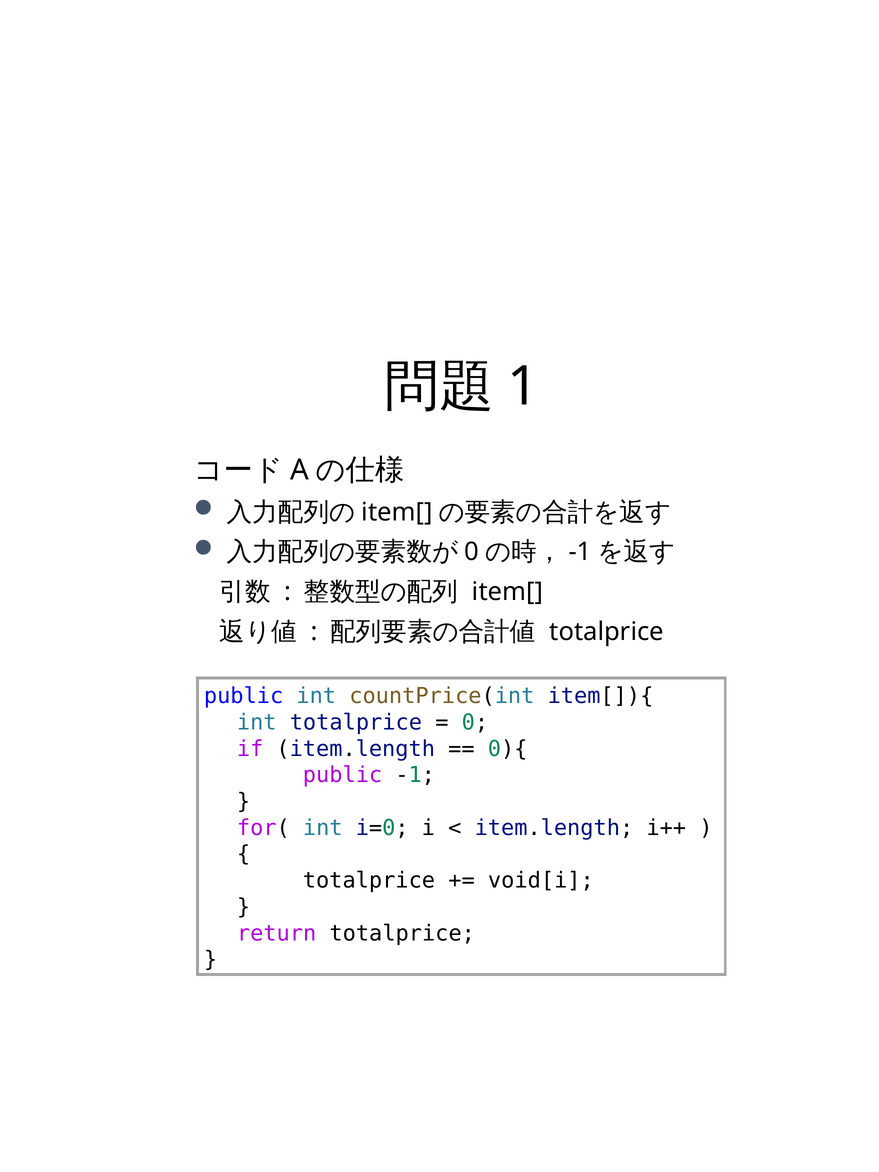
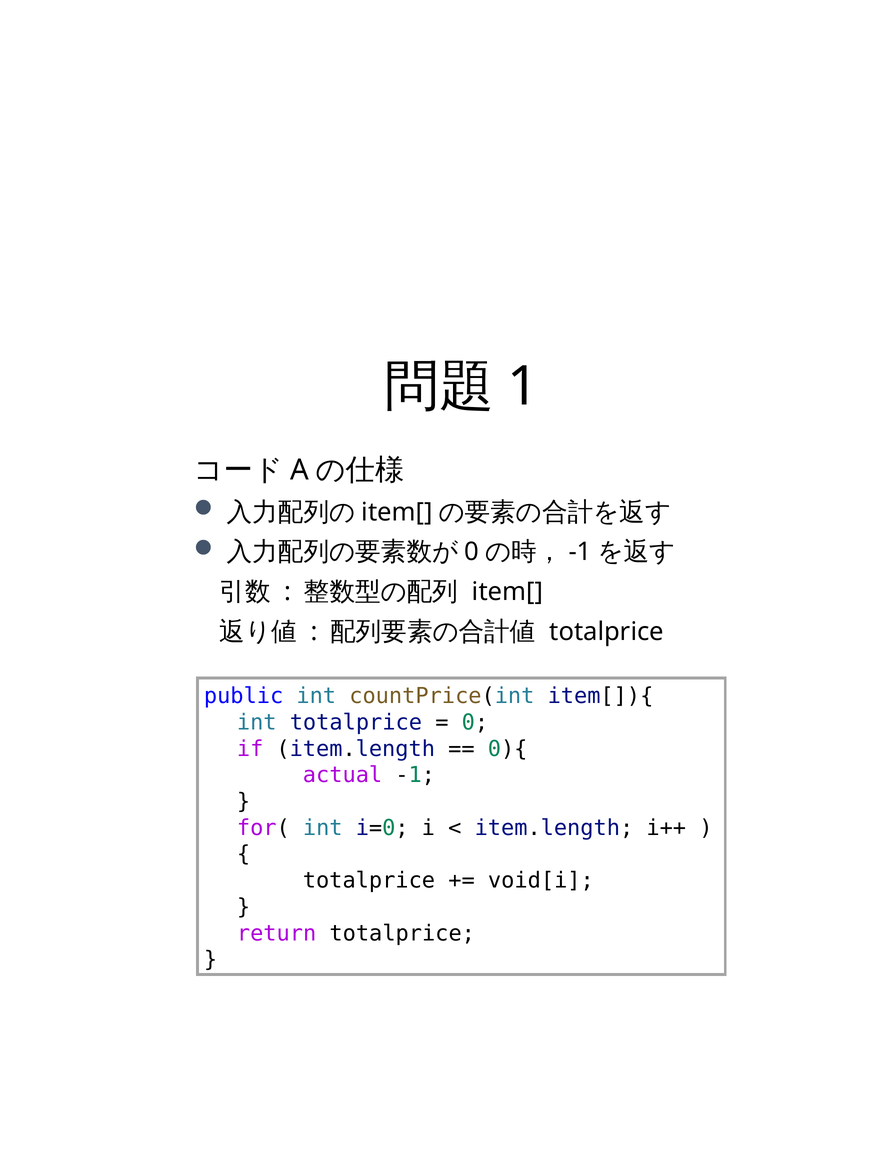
public: public -> actual (343, 775)
